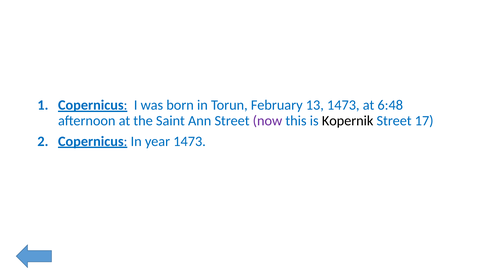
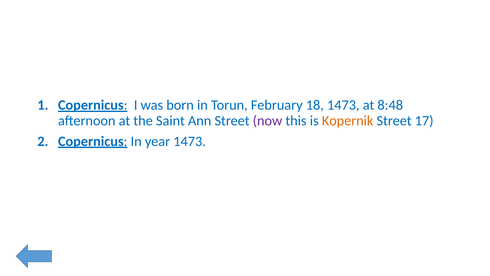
13: 13 -> 18 (315, 105)
6:48: 6:48 -> 8:48 (390, 105)
Kopernik colour: black -> orange (348, 121)
